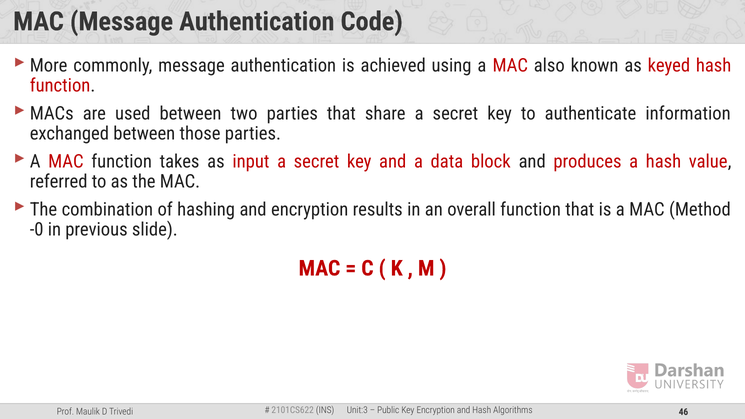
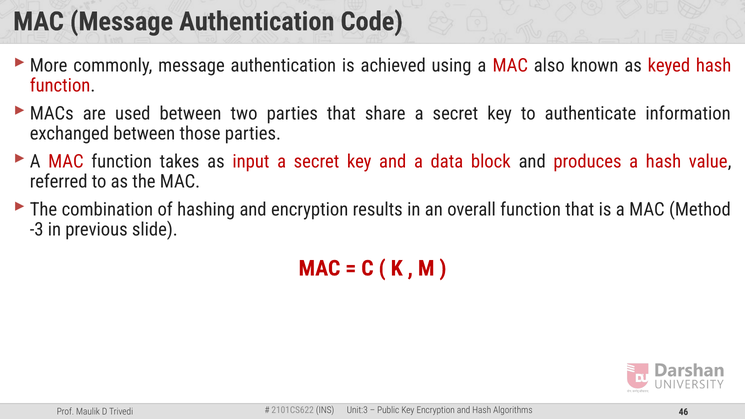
-0: -0 -> -3 (37, 230)
